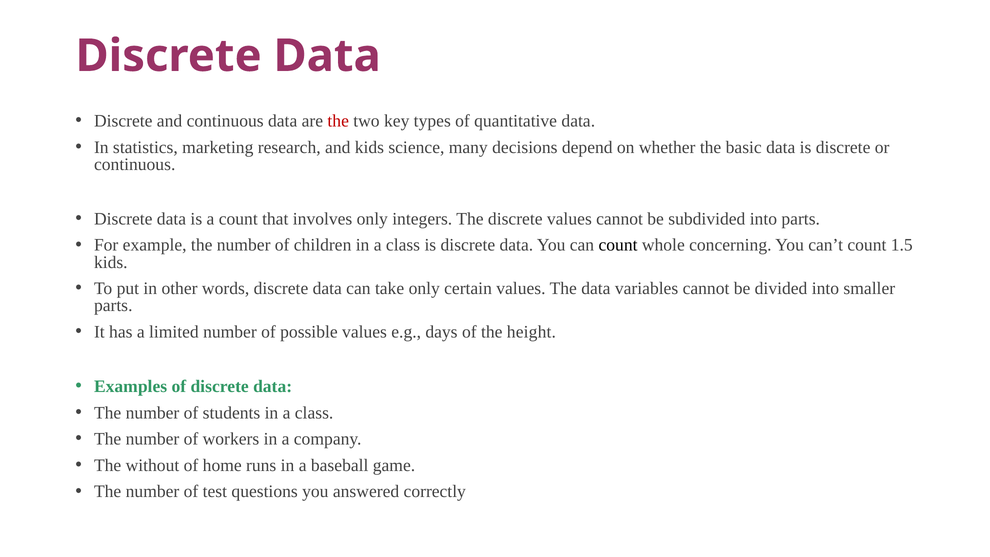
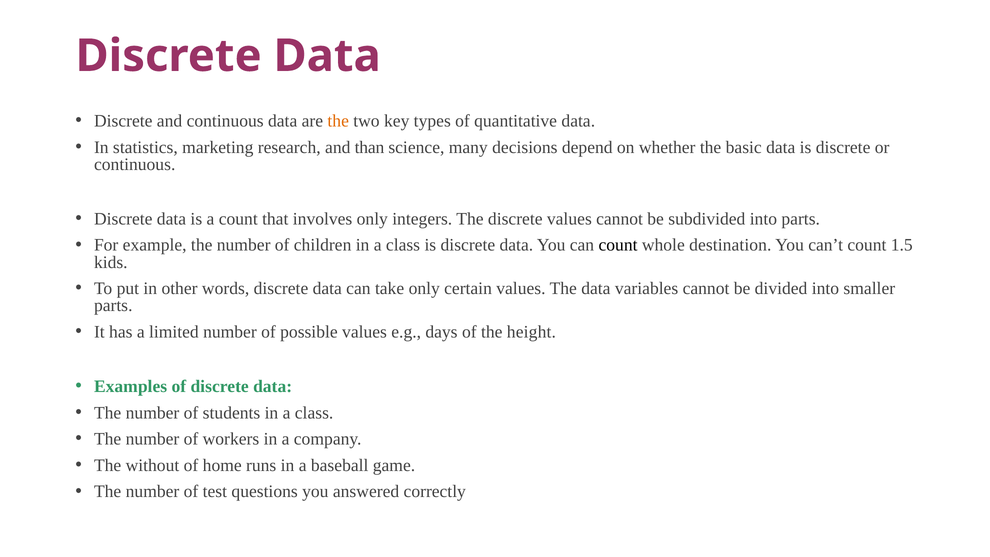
the colour: red -> orange (338, 121)
and kids: kids -> than (370, 147)
concerning: concerning -> destination (730, 245)
